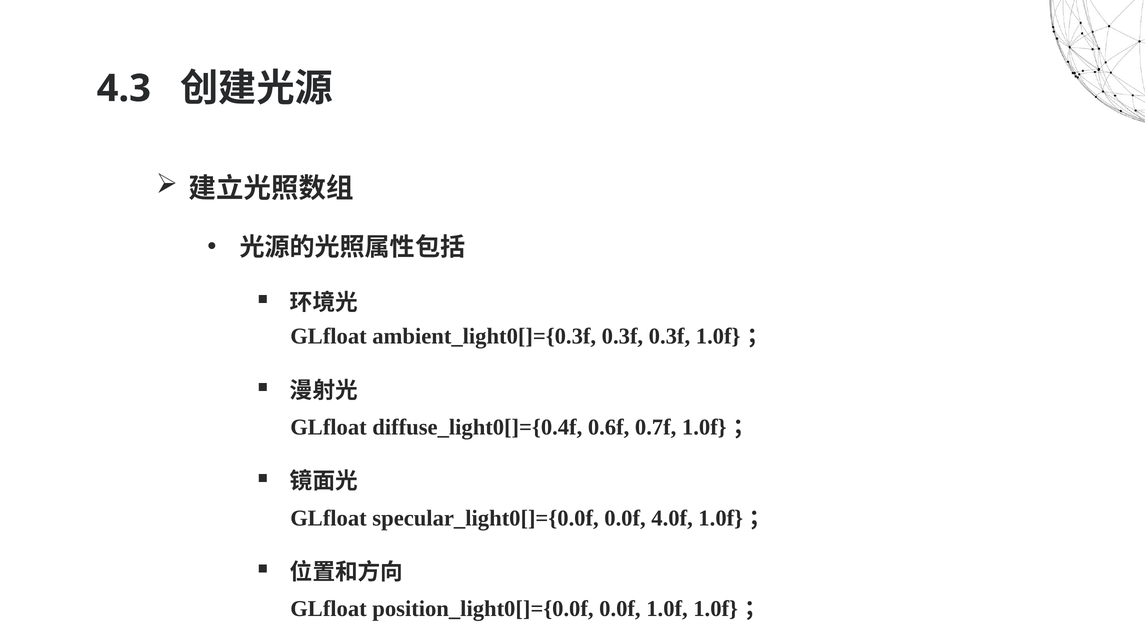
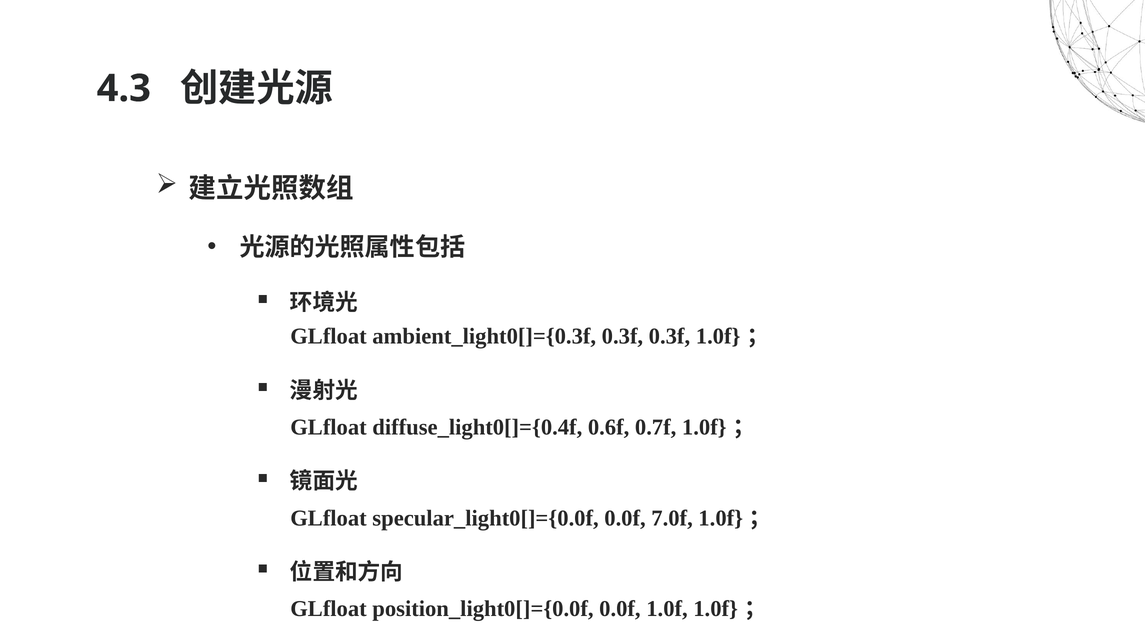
4.0f: 4.0f -> 7.0f (672, 518)
